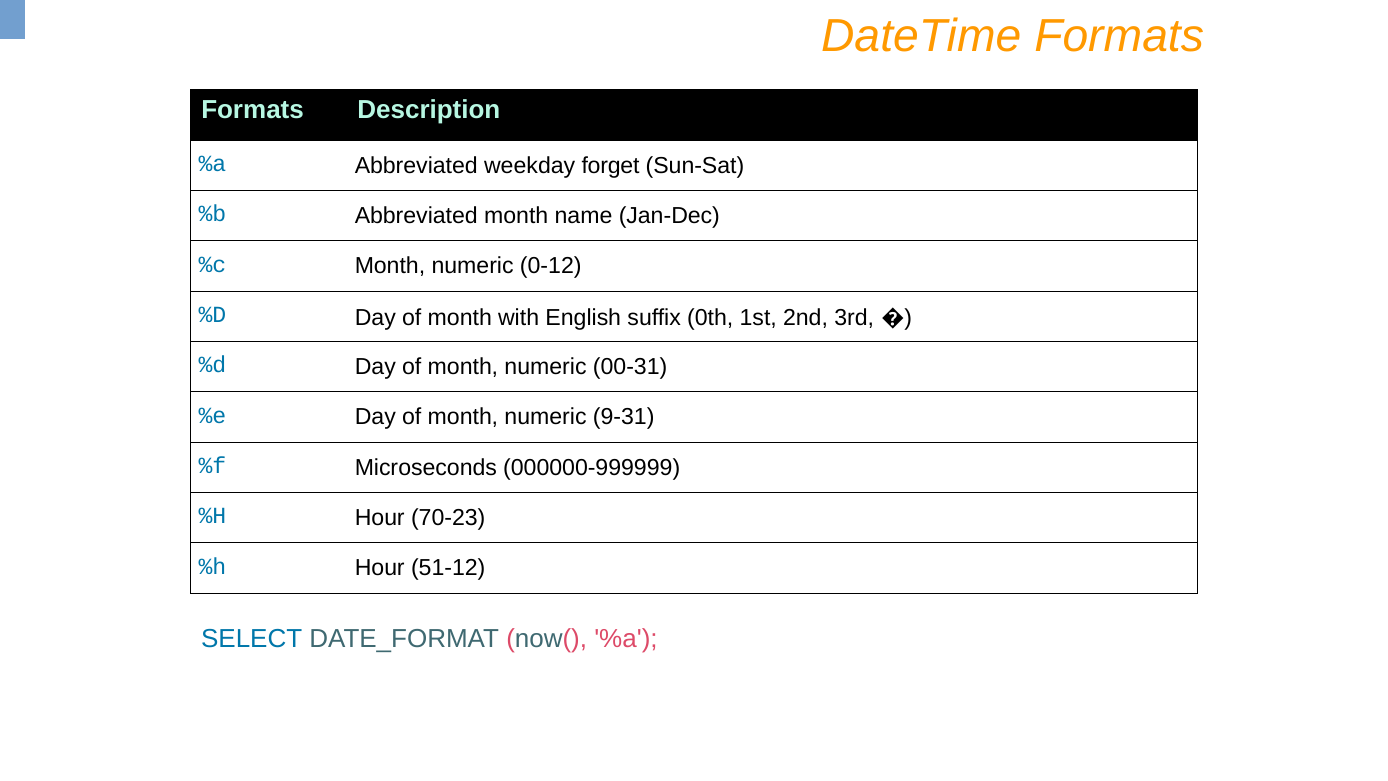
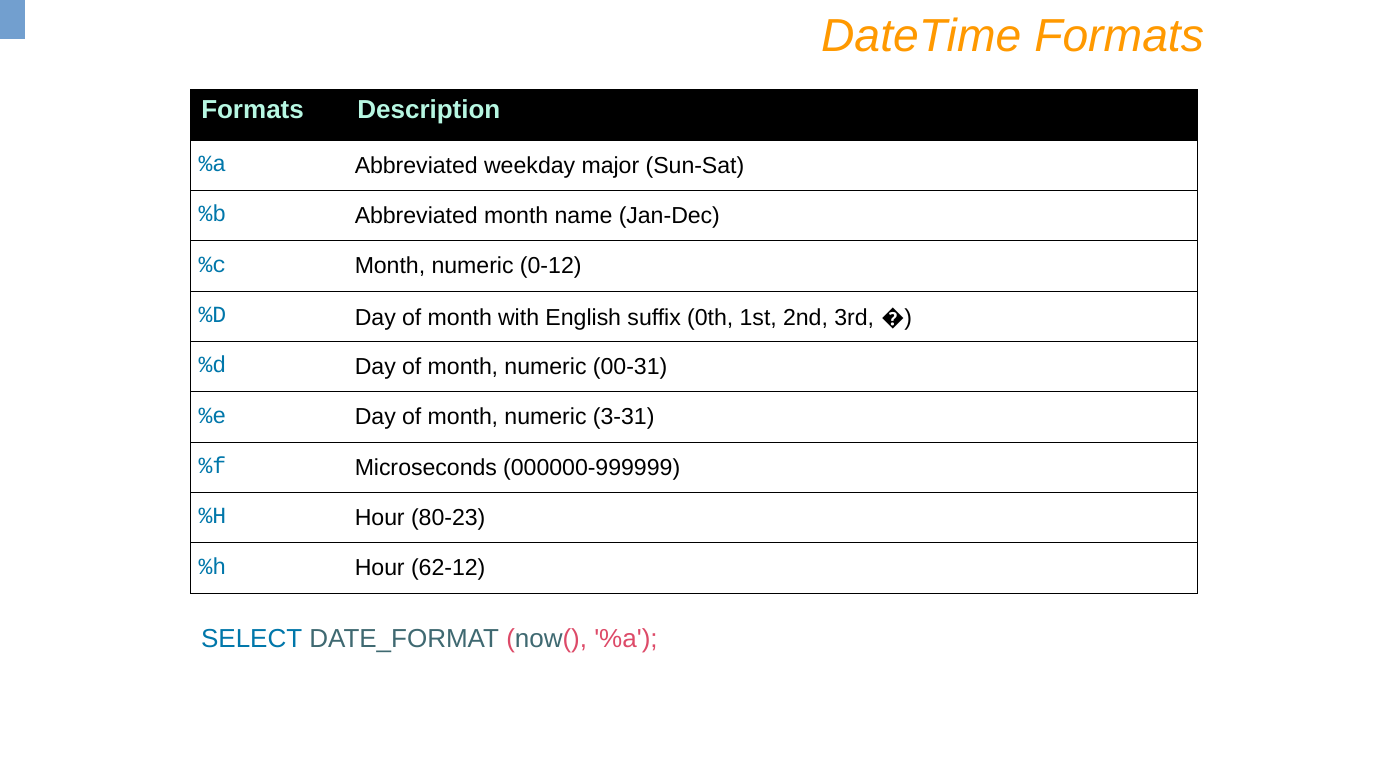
forget: forget -> major (610, 165)
9-31: 9-31 -> 3-31 (624, 417)
70-23: 70-23 -> 80-23 (448, 518)
51-12: 51-12 -> 62-12 (448, 568)
